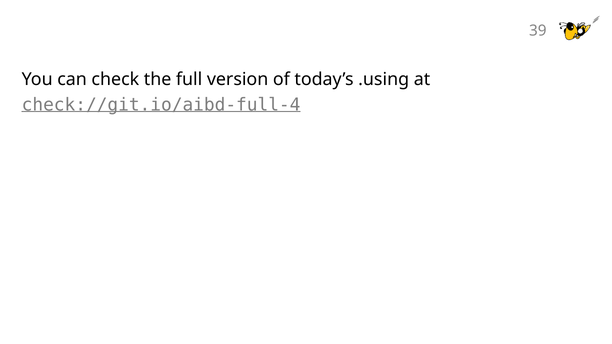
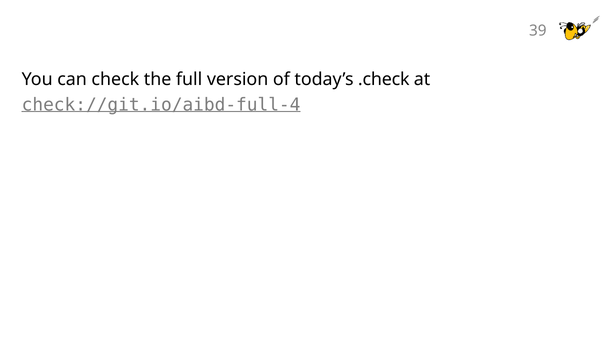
.using: .using -> .check (384, 79)
